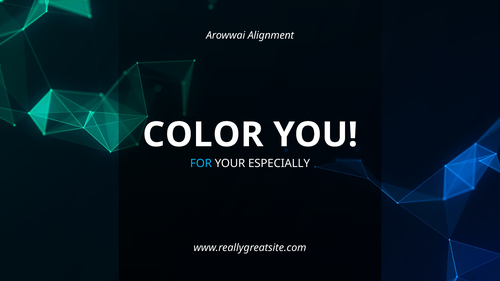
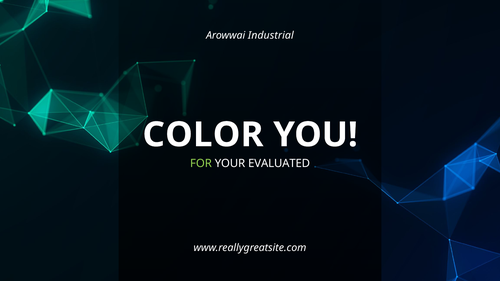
Alignment: Alignment -> Industrial (271, 35)
FOR colour: light blue -> light green (201, 164)
ESPECIALLY: ESPECIALLY -> EVALUATED (279, 164)
